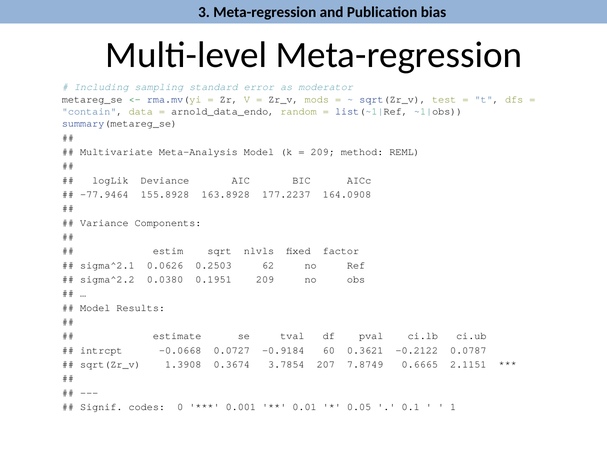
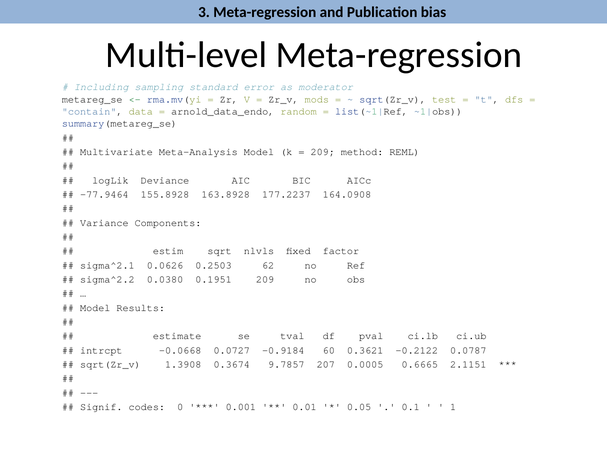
3.7854: 3.7854 -> 9.7857 (286, 365)
7.8749: 7.8749 -> 0.0005 (365, 365)
